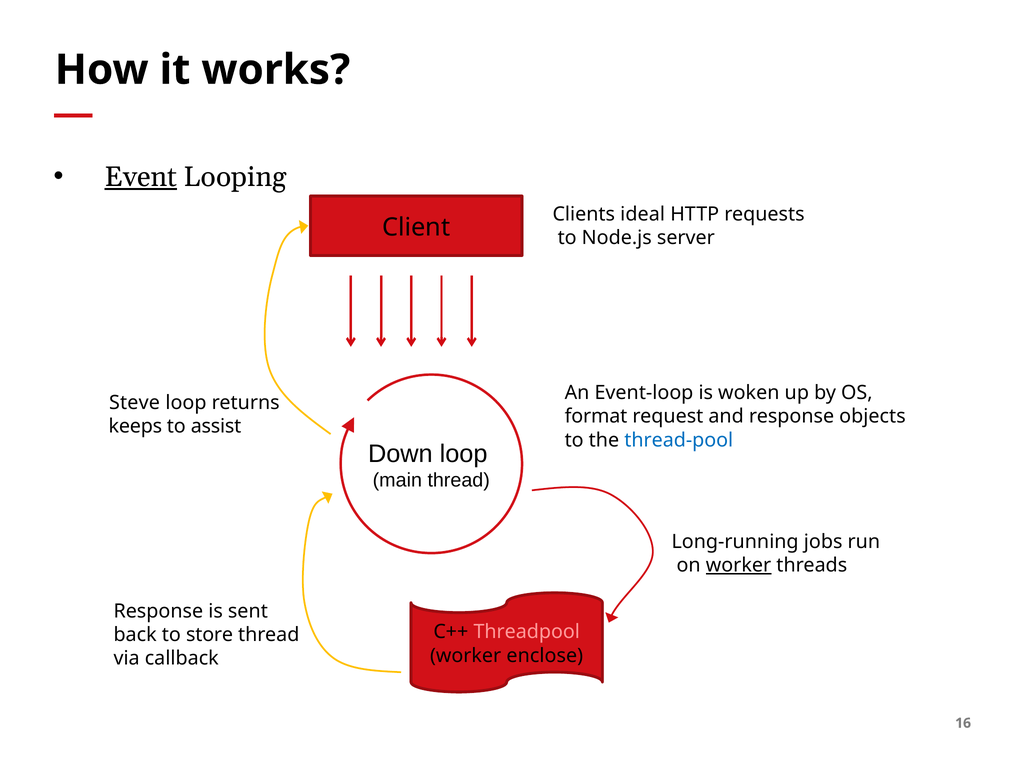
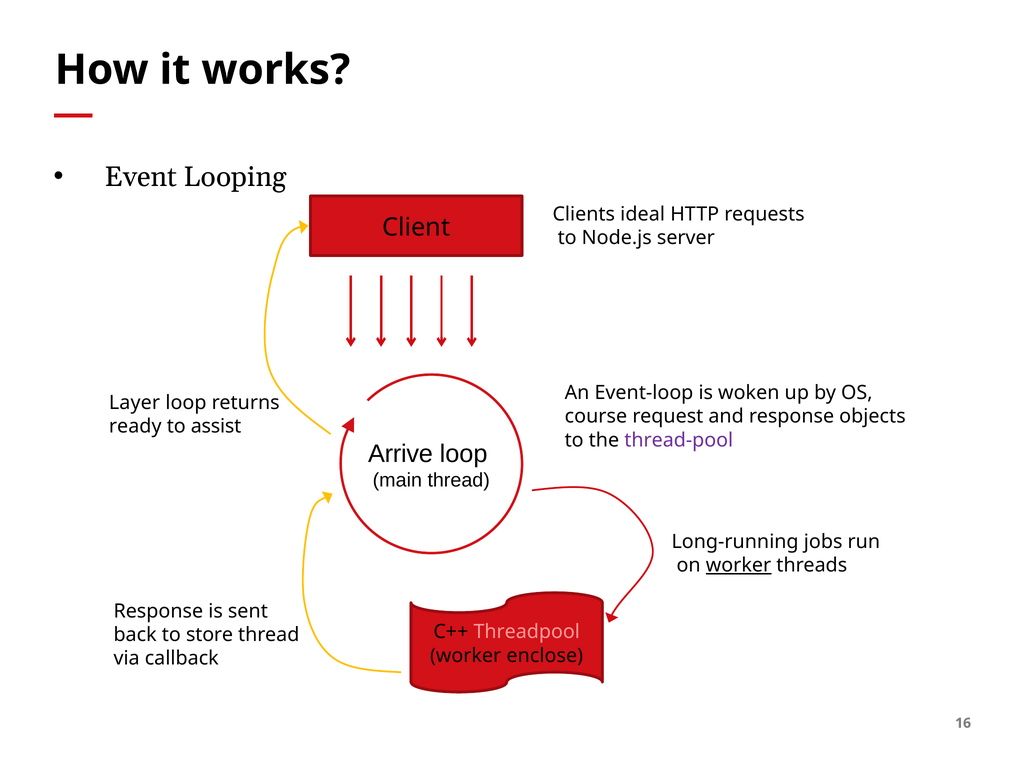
Event underline: present -> none (141, 177)
Steve: Steve -> Layer (135, 403)
format: format -> course (596, 416)
keeps: keeps -> ready (135, 426)
thread-pool colour: blue -> purple (679, 440)
Down: Down -> Arrive (400, 454)
